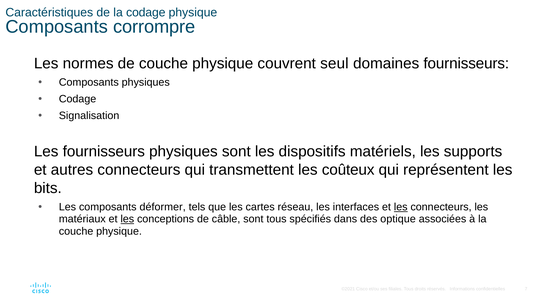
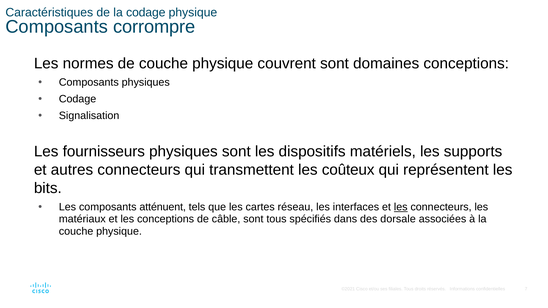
couvrent seul: seul -> sont (334, 64)
domaines fournisseurs: fournisseurs -> conceptions (466, 64)
déformer: déformer -> atténuent (163, 207)
les underline: present -> none (127, 219)
optique: optique -> dorsale (398, 219)
